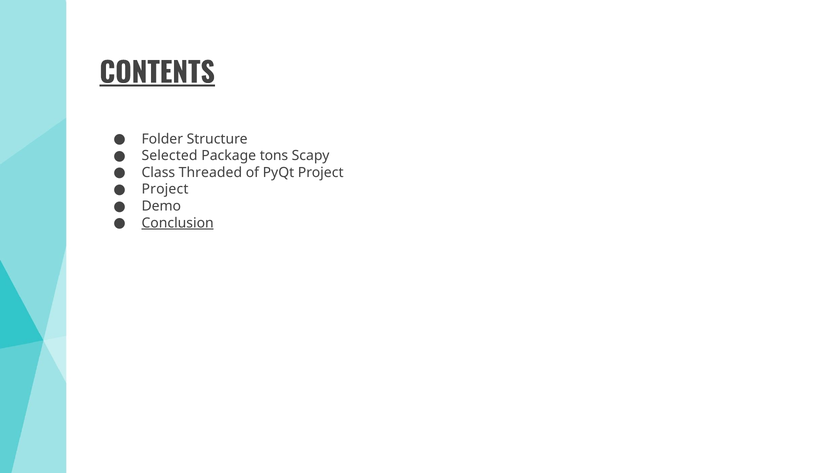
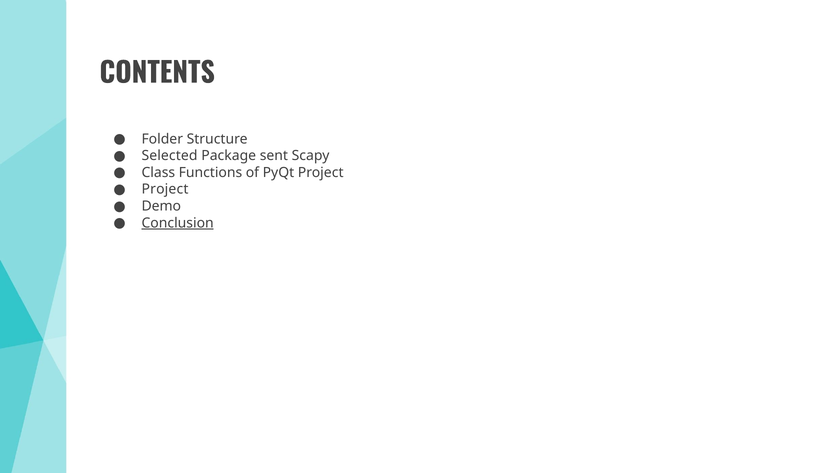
CONTENTS underline: present -> none (157, 73)
tons: tons -> sent (274, 156)
Threaded: Threaded -> Functions (210, 172)
